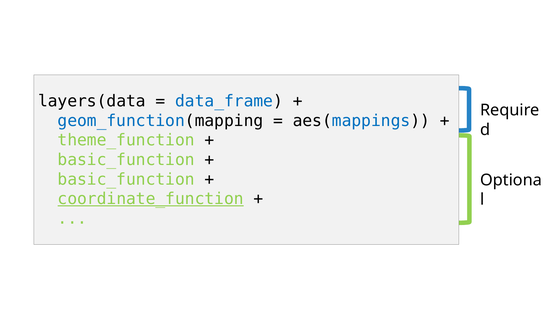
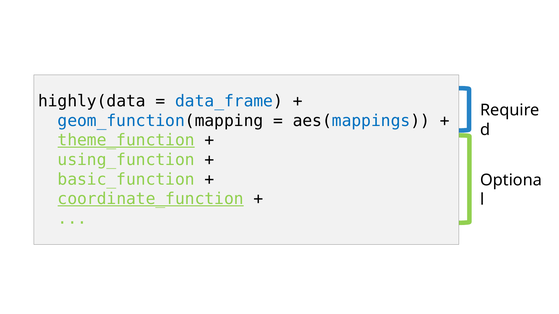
layers(data: layers(data -> highly(data (92, 101)
theme_function underline: none -> present (126, 140)
basic_function: basic_function -> using_function (126, 160)
